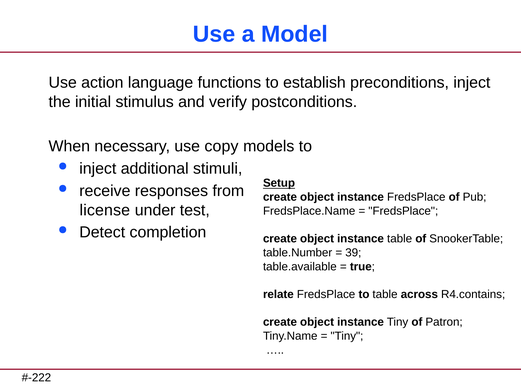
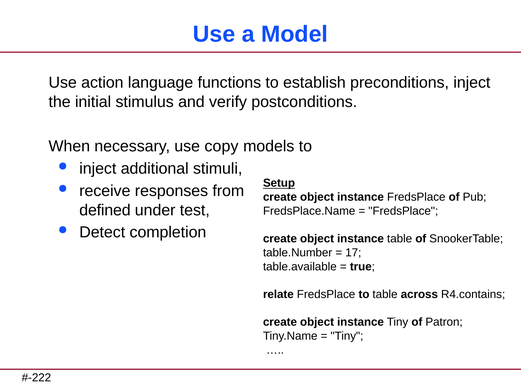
license: license -> defined (105, 210)
39: 39 -> 17 (353, 252)
